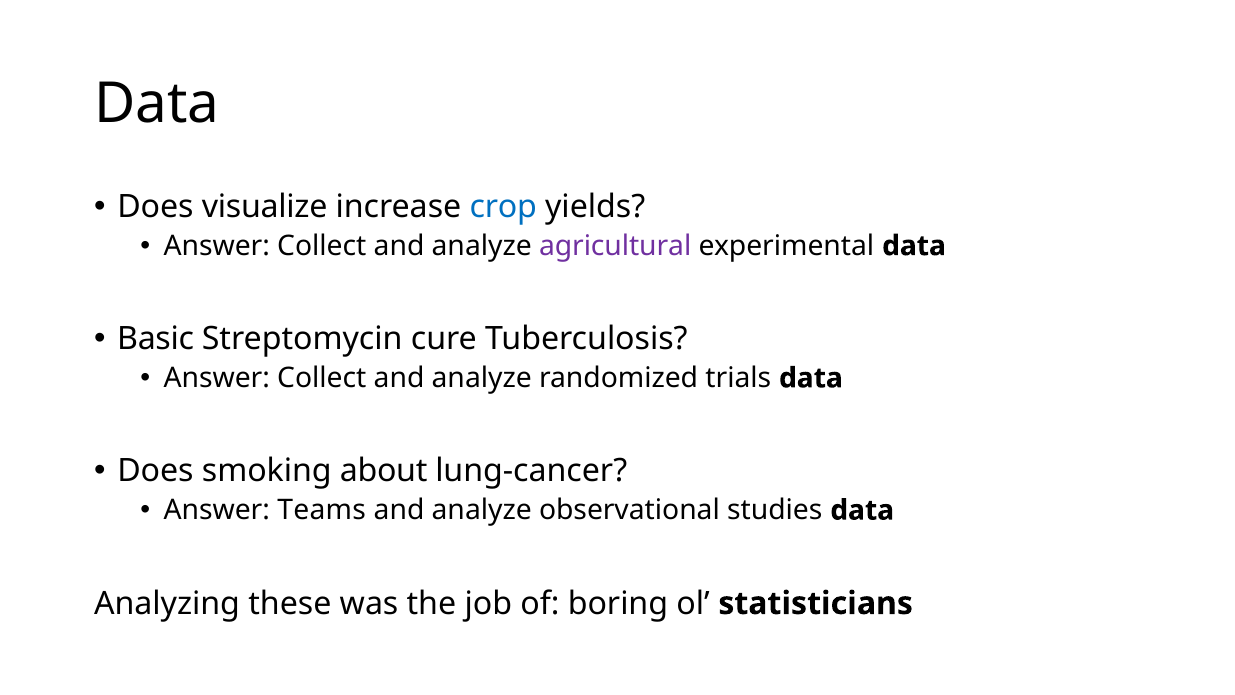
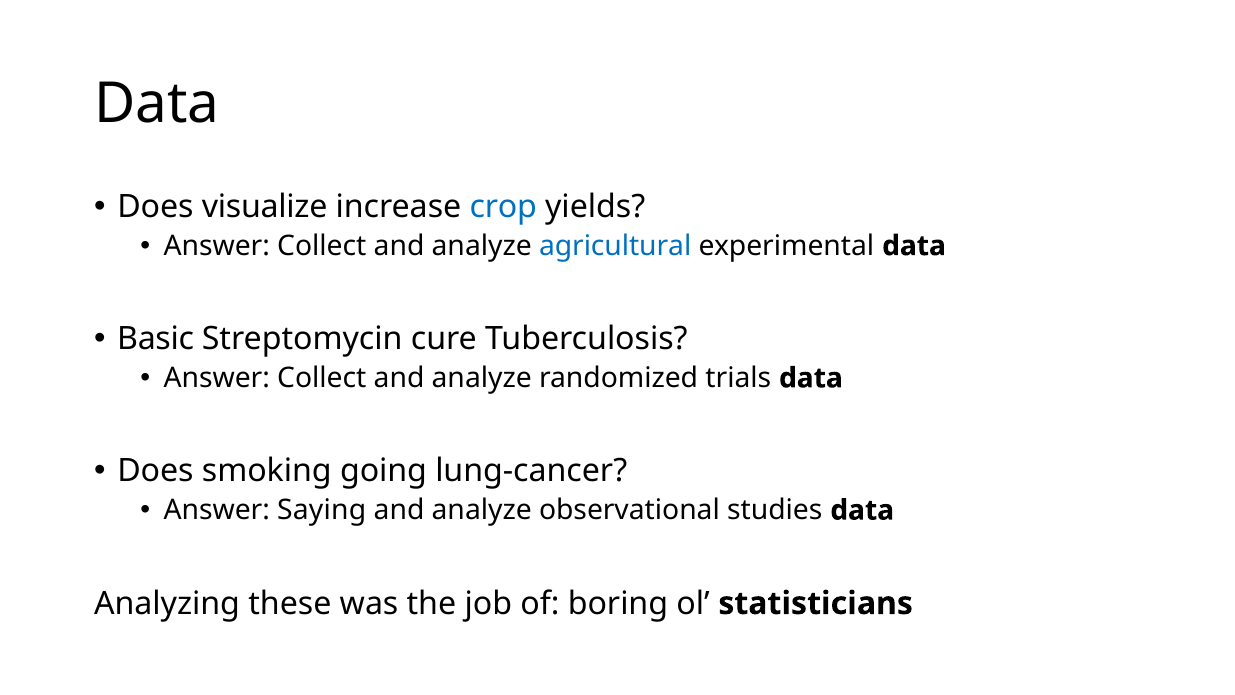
agricultural colour: purple -> blue (615, 246)
about: about -> going (384, 471)
Teams: Teams -> Saying (322, 510)
